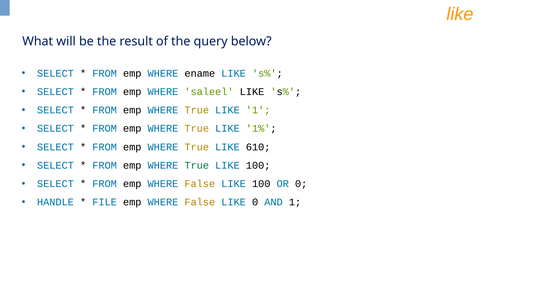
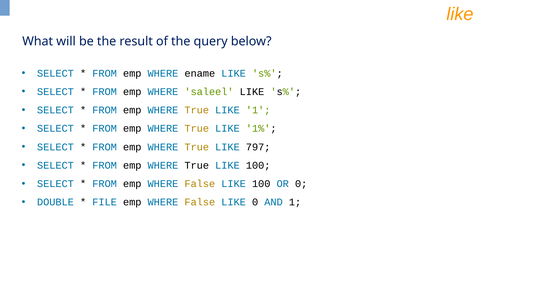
610: 610 -> 797 (258, 147)
True colour: green -> black (197, 165)
HANDLE: HANDLE -> DOUBLE (55, 202)
